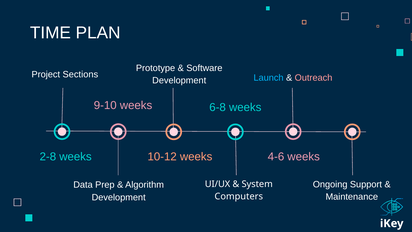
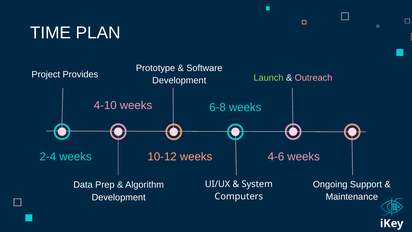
Sections: Sections -> Provides (80, 74)
Launch colour: light blue -> light green (269, 78)
9-10: 9-10 -> 4-10 (105, 105)
2-8: 2-8 -> 2-4 (48, 157)
